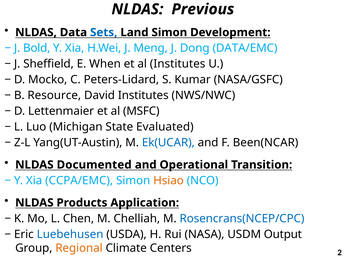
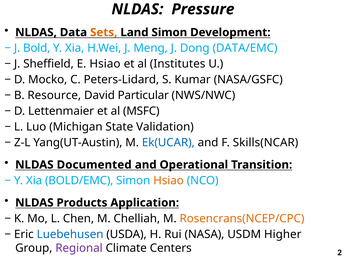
Previous: Previous -> Pressure (203, 9)
Sets colour: blue -> orange (104, 32)
E When: When -> Hsiao (105, 64)
David Institutes: Institutes -> Particular (143, 96)
Evaluated: Evaluated -> Validation (165, 127)
Been(NCAR: Been(NCAR -> Skills(NCAR (266, 143)
CCPA/EMC: CCPA/EMC -> BOLD/EMC (79, 181)
Rosencrans(NCEP/CPC colour: blue -> orange (242, 219)
Output: Output -> Higher (283, 235)
Regional colour: orange -> purple (79, 249)
